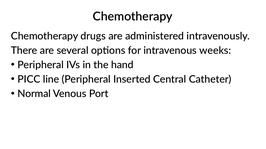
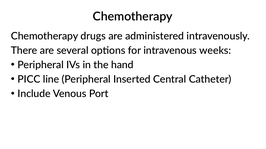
Normal: Normal -> Include (34, 94)
